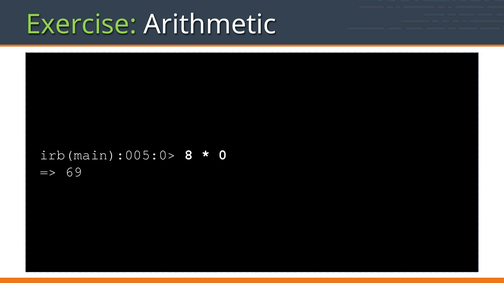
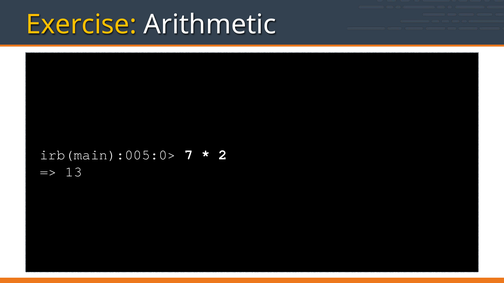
Exercise colour: light green -> yellow (81, 25)
8: 8 -> 7 (189, 155)
0: 0 -> 2 (223, 155)
69: 69 -> 13 (74, 172)
